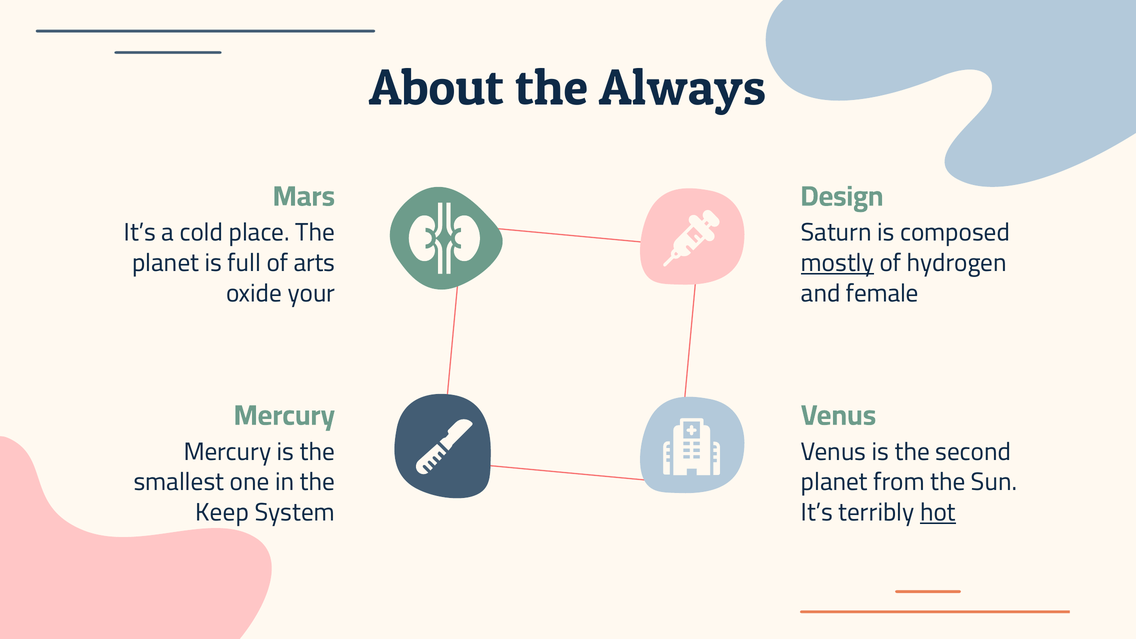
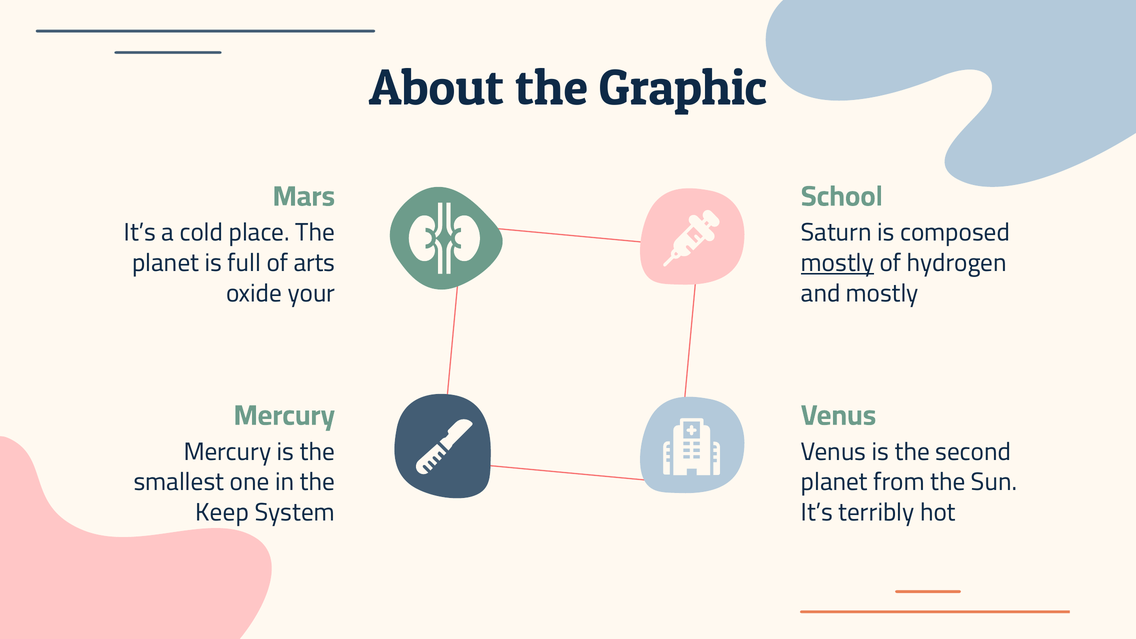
Always: Always -> Graphic (683, 88)
Design: Design -> School (842, 196)
and female: female -> mostly (882, 293)
hot underline: present -> none (938, 512)
